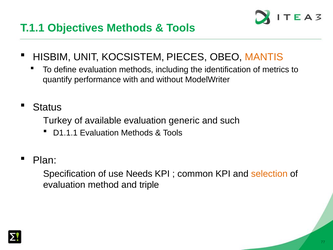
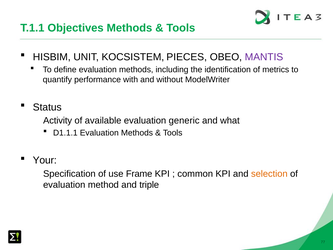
MANTIS colour: orange -> purple (264, 57)
Turkey: Turkey -> Activity (58, 121)
such: such -> what (230, 121)
Plan: Plan -> Your (45, 160)
Needs: Needs -> Frame (139, 174)
